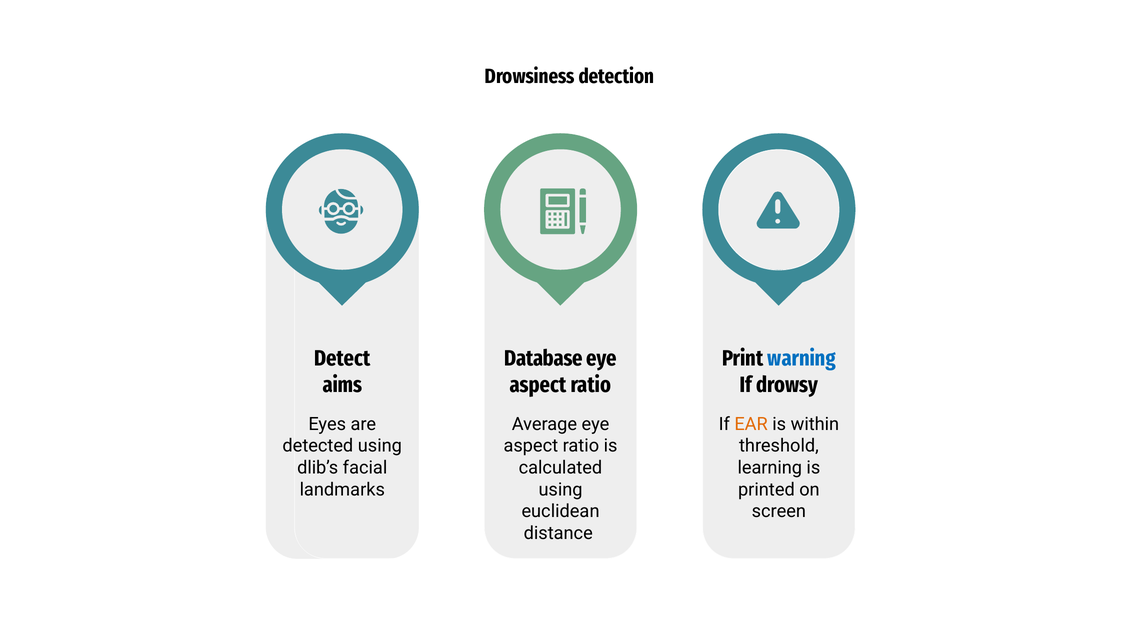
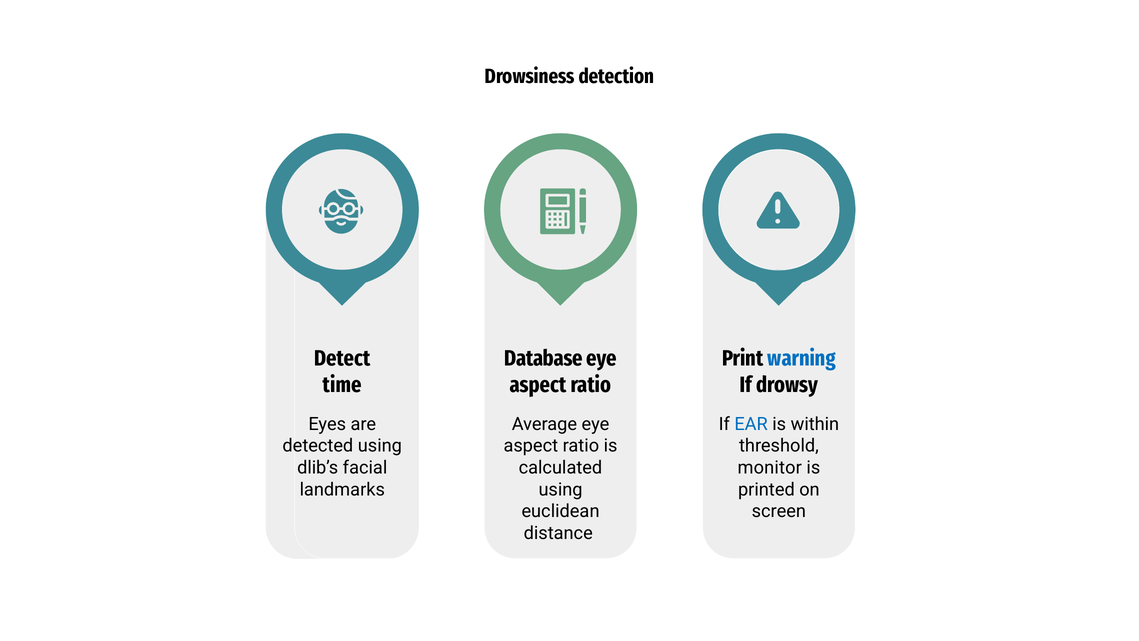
aims: aims -> time (342, 385)
EAR colour: orange -> blue (751, 424)
learning: learning -> monitor (770, 468)
